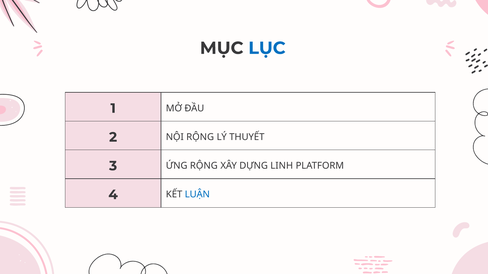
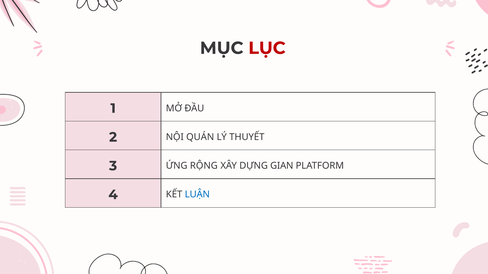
LỤC colour: blue -> red (267, 48)
NỘI RỘNG: RỘNG -> QUÁN (200, 137)
LINH: LINH -> GIAN (282, 166)
